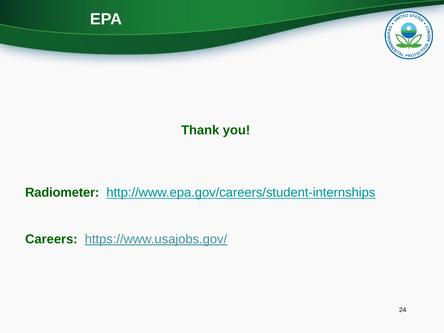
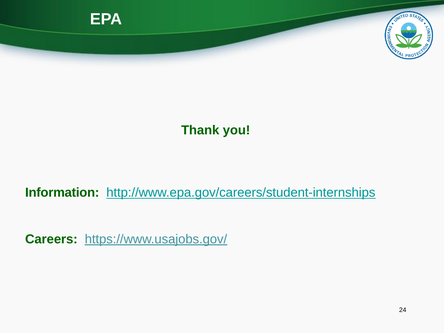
Radiometer: Radiometer -> Information (62, 193)
